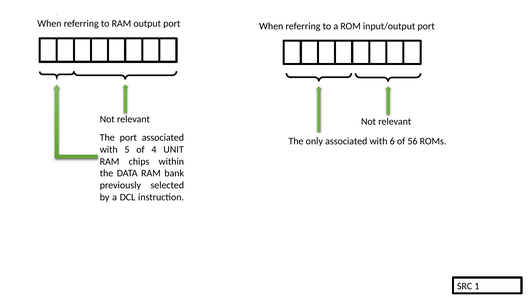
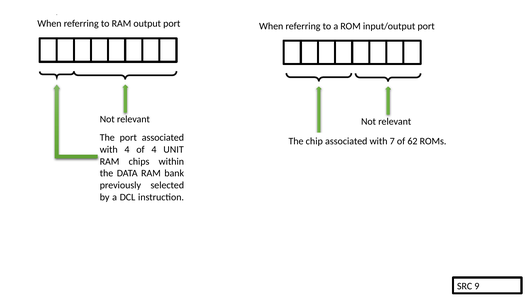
only: only -> chip (314, 141)
6: 6 -> 7 (392, 141)
56: 56 -> 62 (412, 141)
with 5: 5 -> 4 (127, 149)
1: 1 -> 9 (477, 286)
